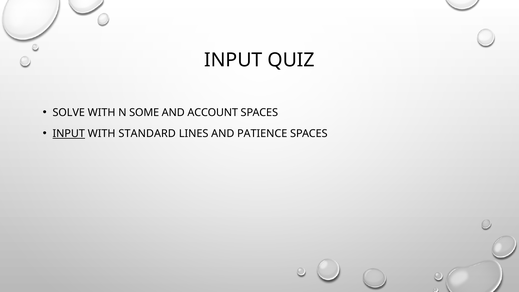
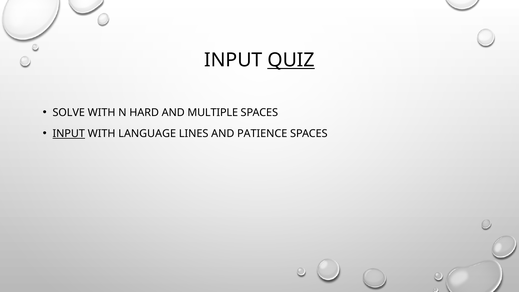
QUIZ underline: none -> present (291, 60)
SOME: SOME -> HARD (144, 113)
ACCOUNT: ACCOUNT -> MULTIPLE (213, 113)
STANDARD: STANDARD -> LANGUAGE (147, 134)
